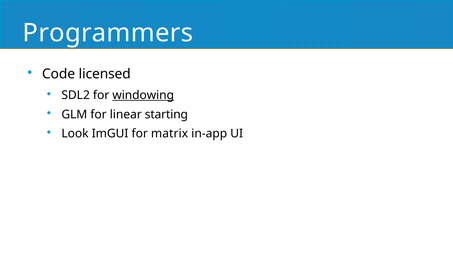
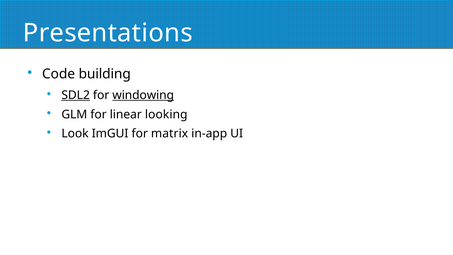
Programmers: Programmers -> Presentations (108, 33)
licensed: licensed -> building (105, 74)
SDL2 underline: none -> present (76, 95)
starting: starting -> looking (166, 114)
